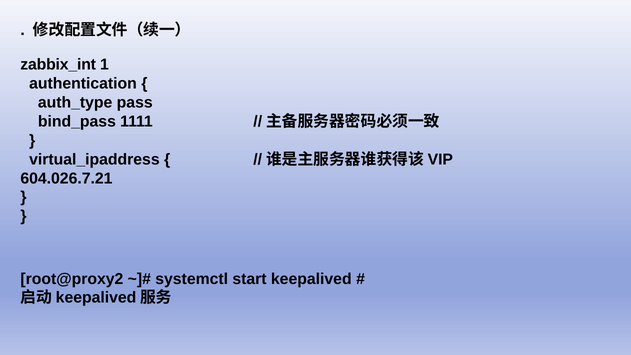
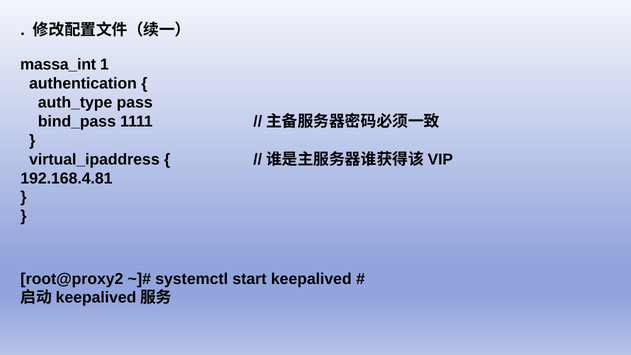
zabbix_int: zabbix_int -> massa_int (58, 65)
604.026.7.21: 604.026.7.21 -> 192.168.4.81 (66, 178)
